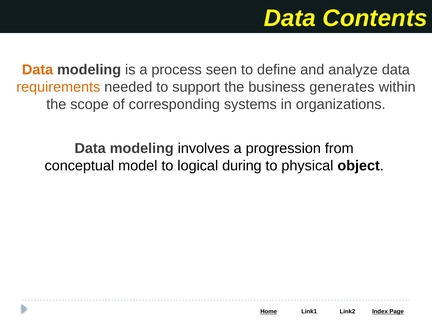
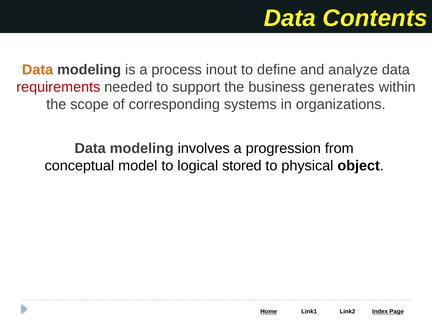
seen: seen -> inout (221, 70)
requirements colour: orange -> red (58, 87)
during: during -> stored (242, 166)
